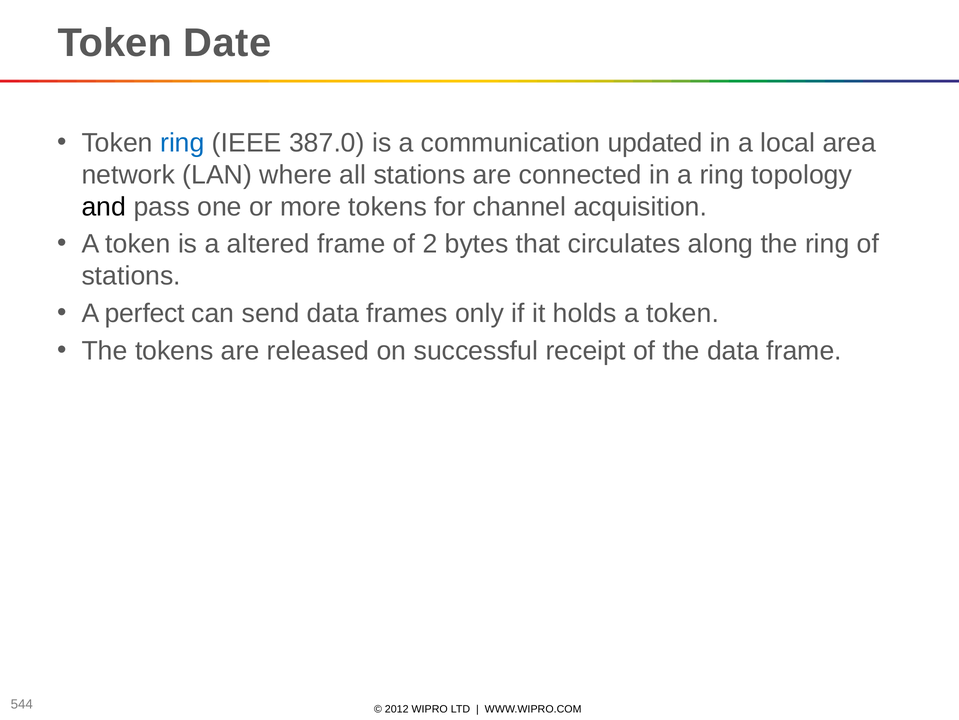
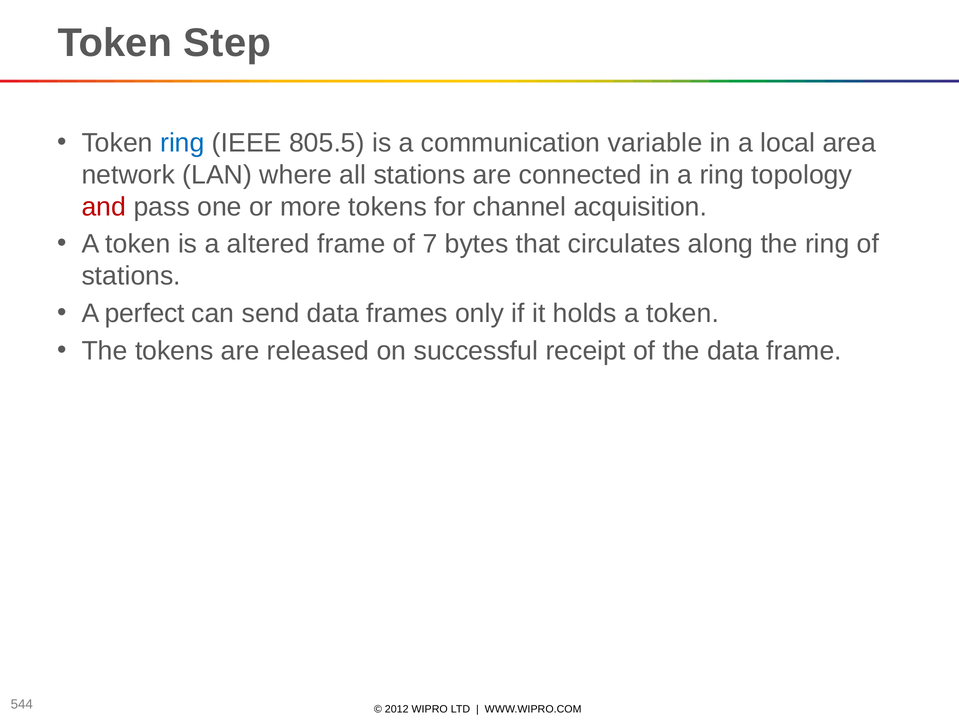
Date: Date -> Step (227, 43)
387.0: 387.0 -> 805.5 (327, 143)
updated: updated -> variable (655, 143)
and colour: black -> red (104, 207)
2: 2 -> 7 (430, 244)
